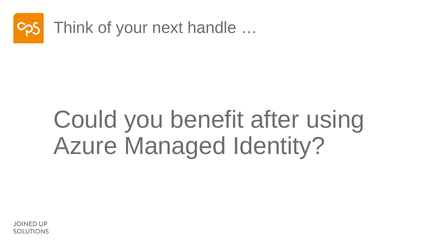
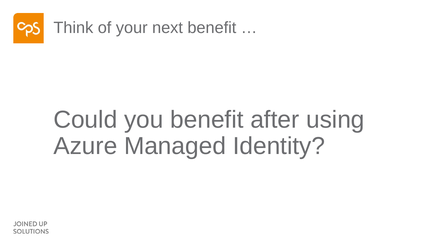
next handle: handle -> benefit (212, 28)
